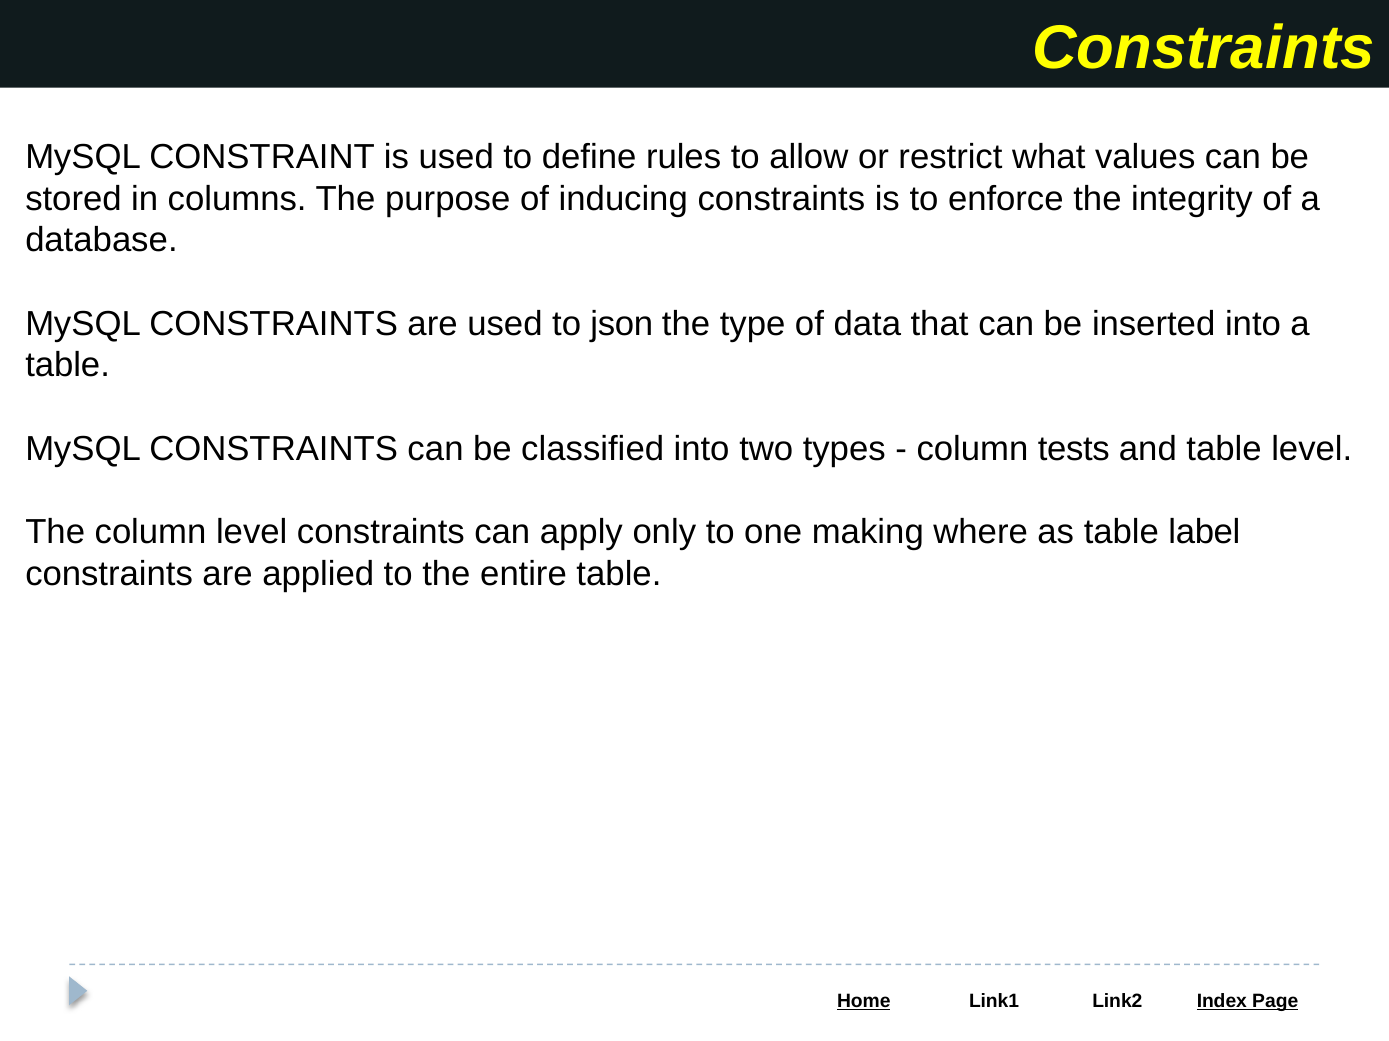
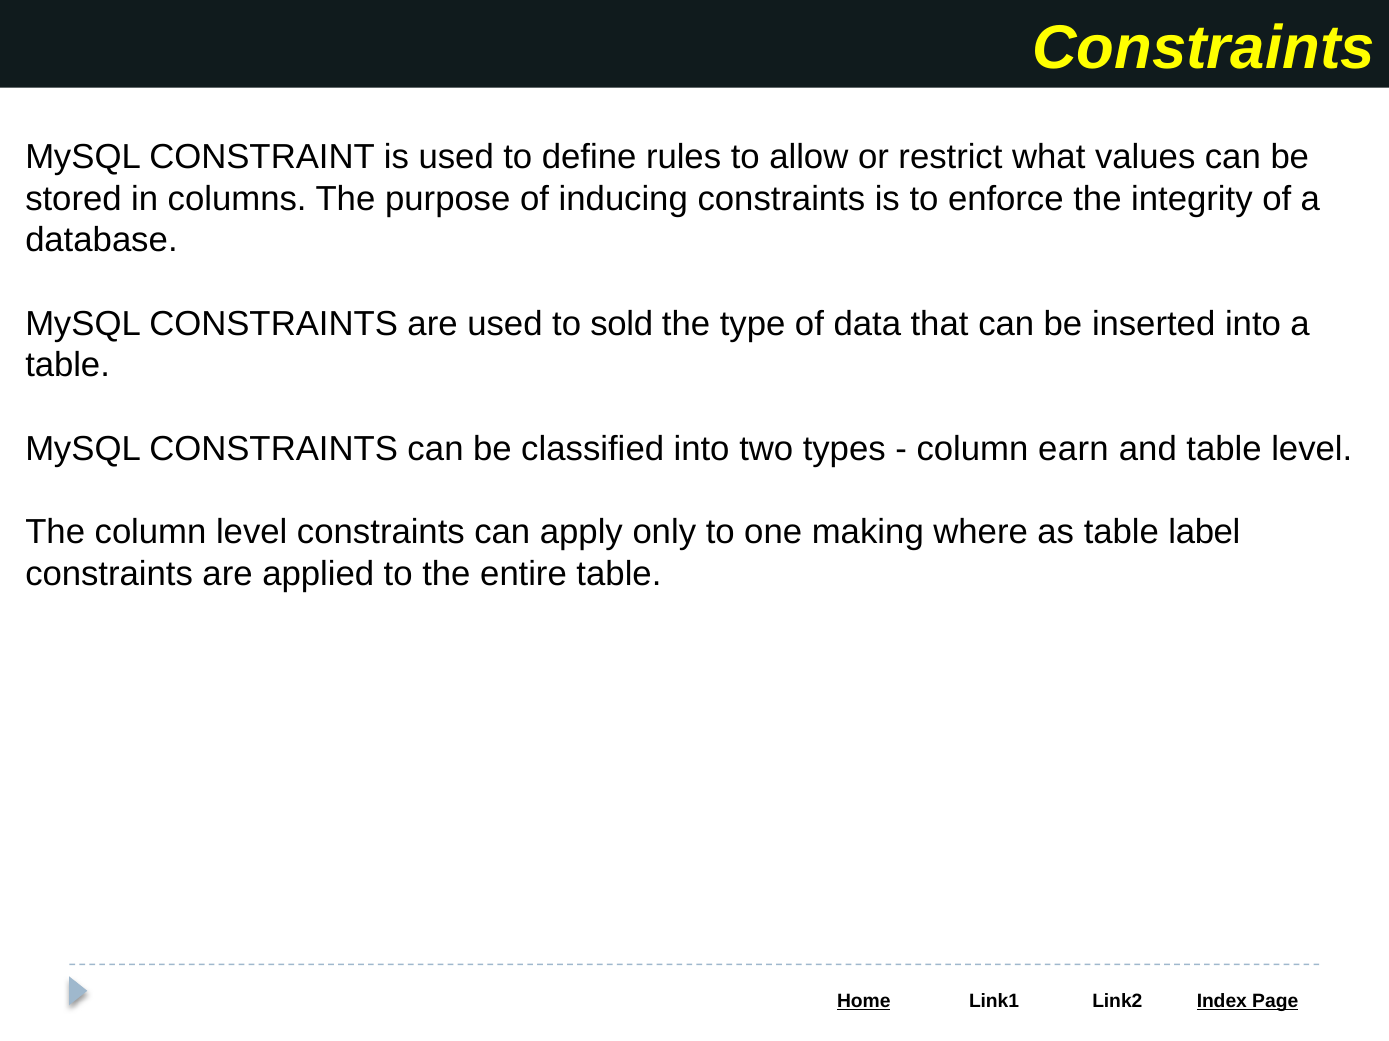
json: json -> sold (622, 324)
tests: tests -> earn (1074, 449)
